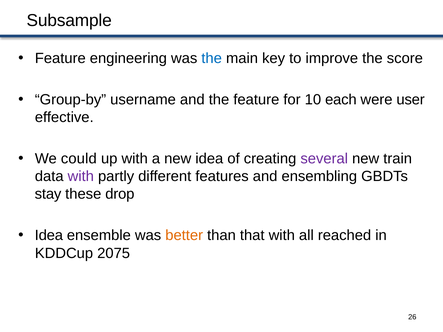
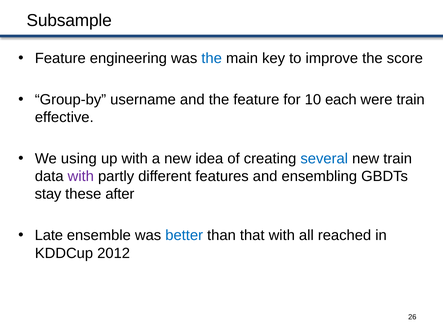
were user: user -> train (411, 100)
could: could -> using (79, 159)
several colour: purple -> blue (324, 159)
drop: drop -> after (120, 194)
Idea: Idea -> Late (49, 236)
better colour: orange -> blue (184, 236)
2075: 2075 -> 2012 (114, 253)
